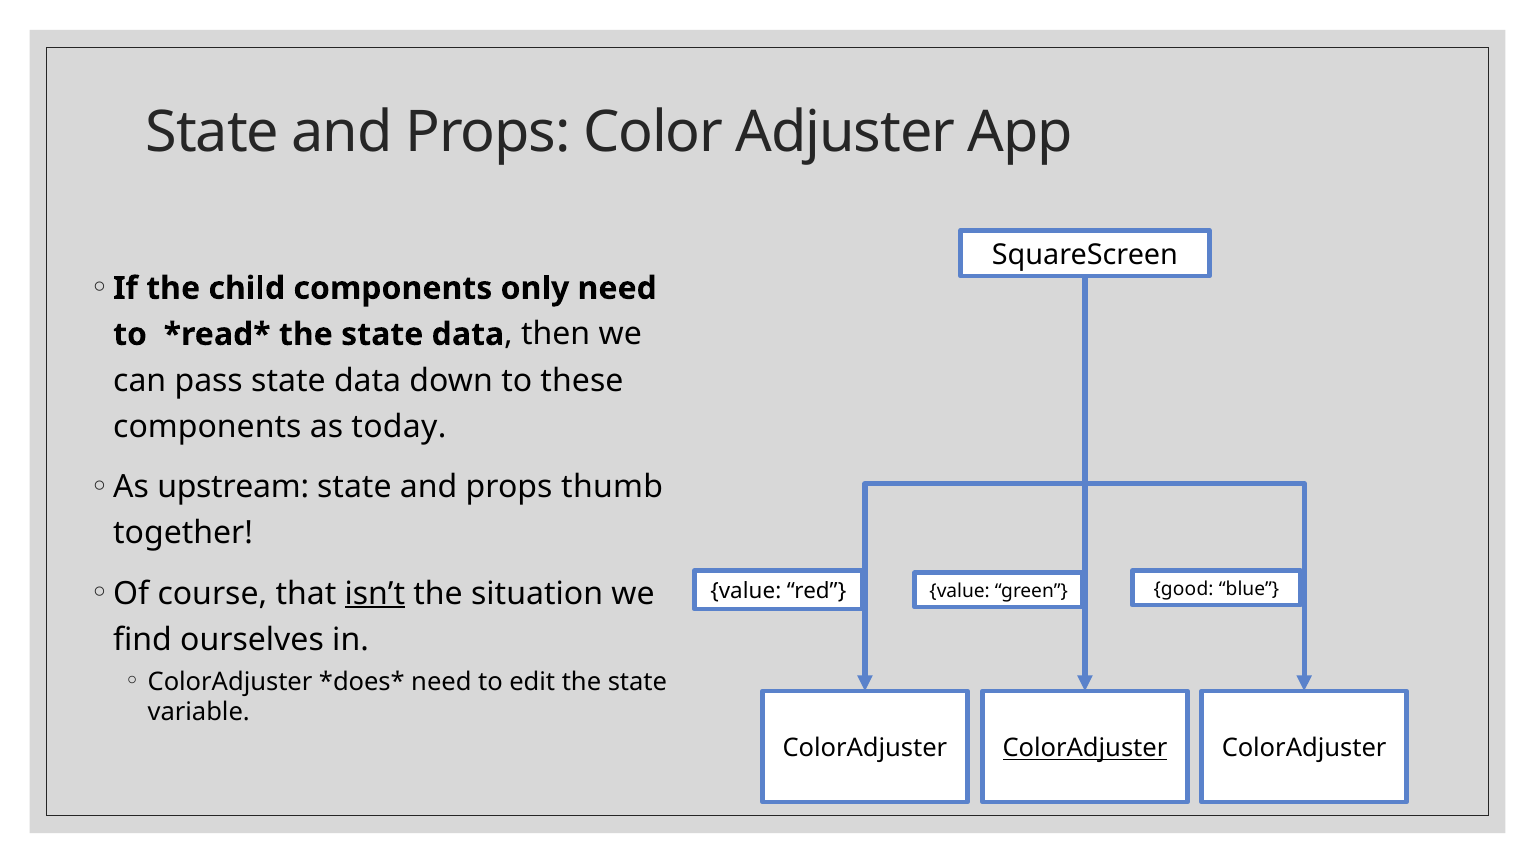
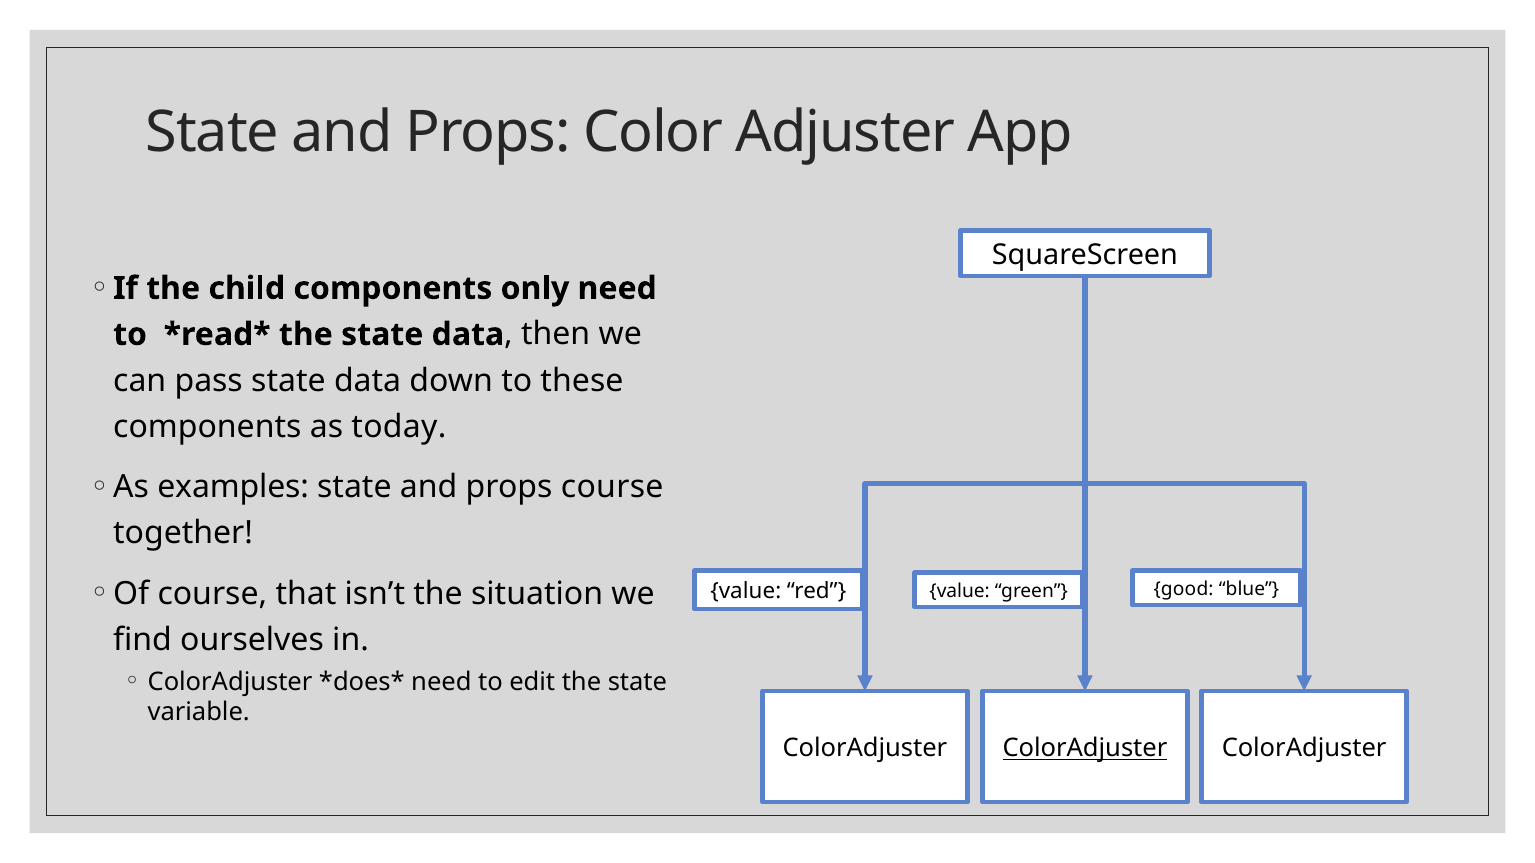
upstream: upstream -> examples (233, 487)
props thumb: thumb -> course (612, 487)
isn’t underline: present -> none (375, 594)
